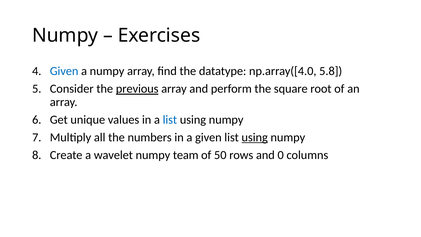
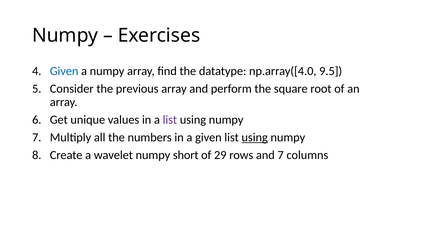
5.8: 5.8 -> 9.5 (331, 71)
previous underline: present -> none (137, 89)
list colour: blue -> purple (170, 120)
team: team -> short (186, 155)
50: 50 -> 29 (220, 155)
and 0: 0 -> 7 (281, 155)
